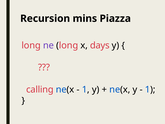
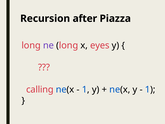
mins: mins -> after (85, 18)
days: days -> eyes (100, 45)
